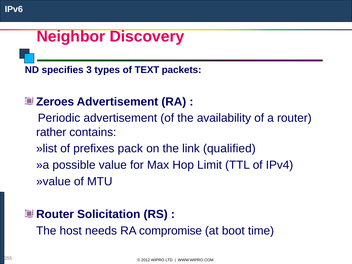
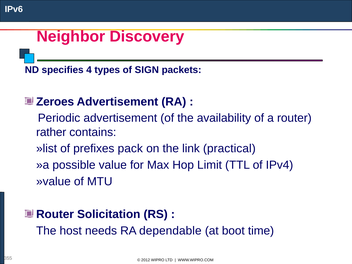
3: 3 -> 4 (89, 70)
TEXT: TEXT -> SIGN (147, 70)
qualified: qualified -> practical (229, 149)
compromise: compromise -> dependable (170, 231)
